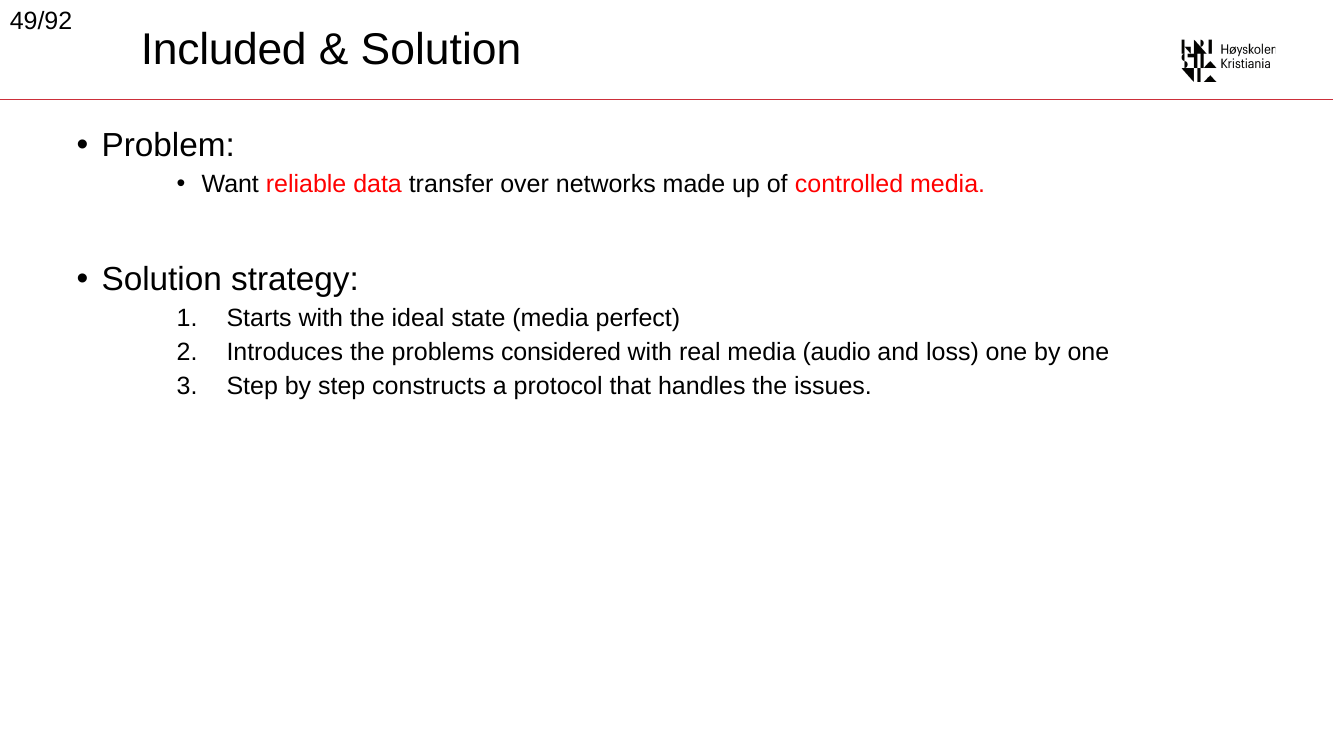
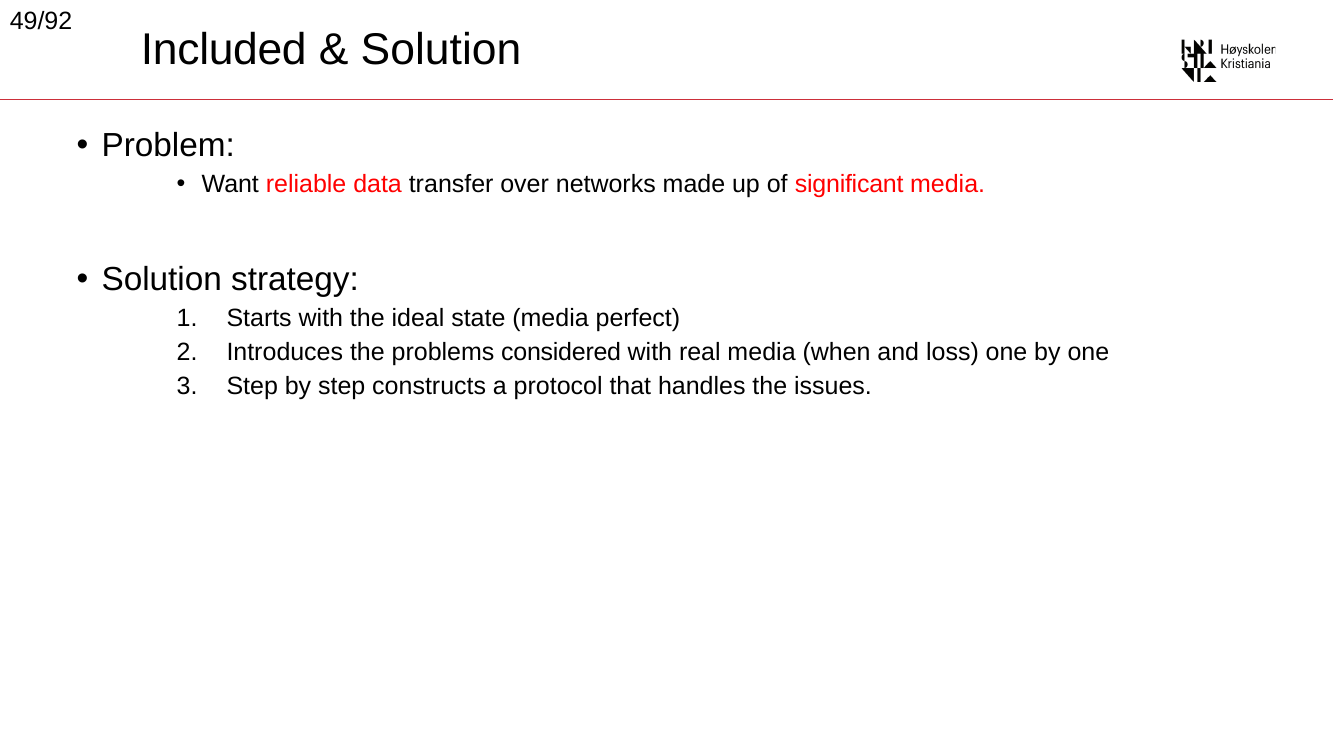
controlled: controlled -> significant (849, 184)
audio: audio -> when (837, 352)
